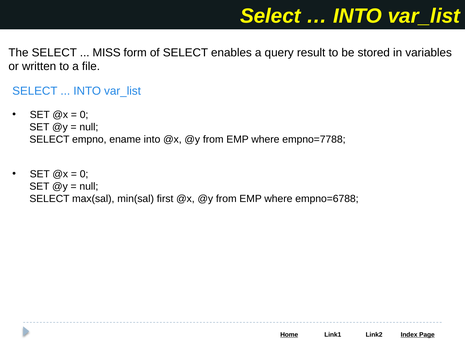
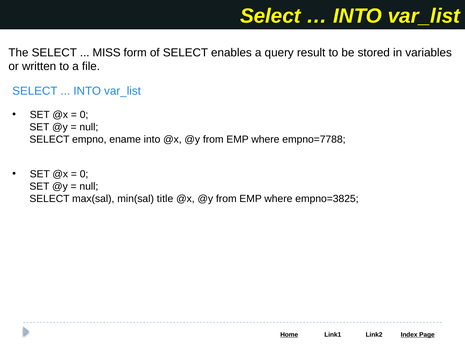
first: first -> title (165, 199)
empno=6788: empno=6788 -> empno=3825 (327, 199)
